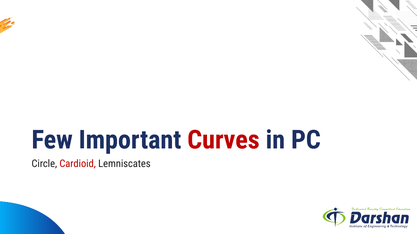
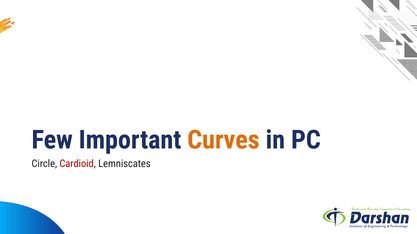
Curves colour: red -> orange (223, 140)
